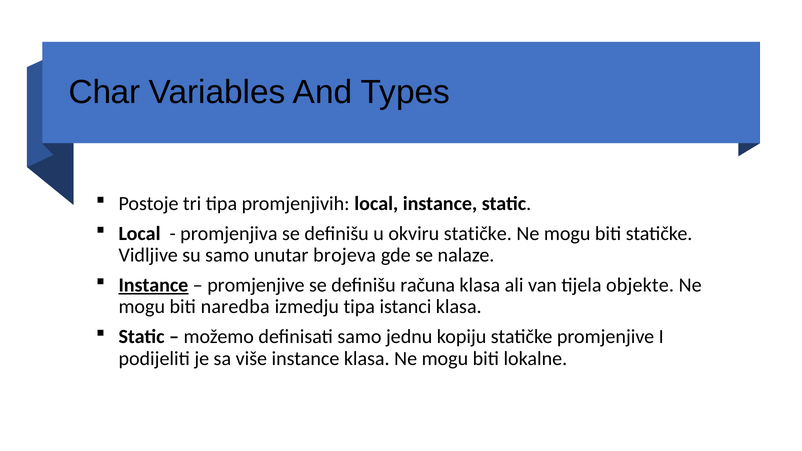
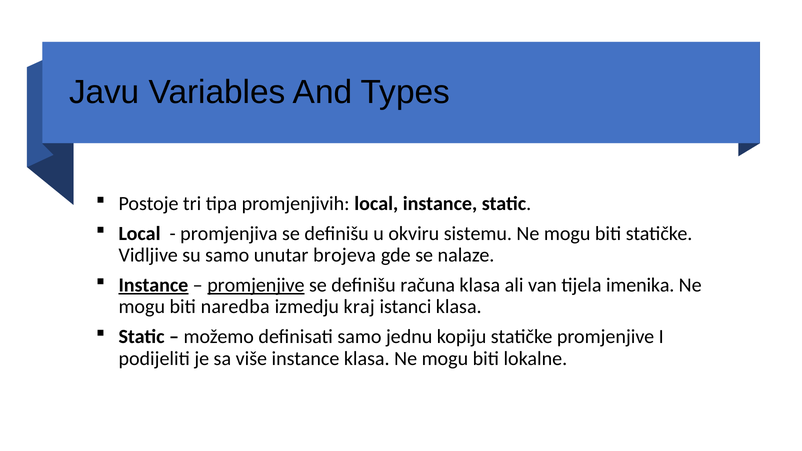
Char: Char -> Javu (104, 92)
okviru statičke: statičke -> sistemu (478, 234)
promjenjive underline: none -> present (256, 285)
objekte: objekte -> imenika (640, 285)
izmedju tipa: tipa -> kraj (359, 307)
